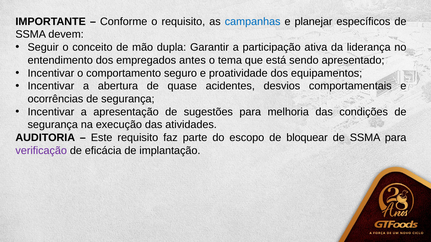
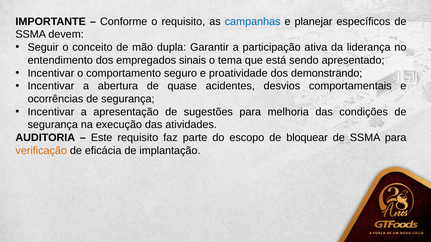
antes: antes -> sinais (193, 60)
equipamentos: equipamentos -> demonstrando (327, 73)
verificação colour: purple -> orange (41, 151)
